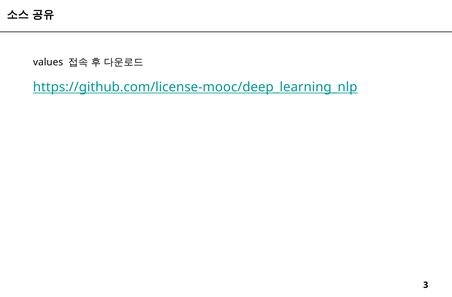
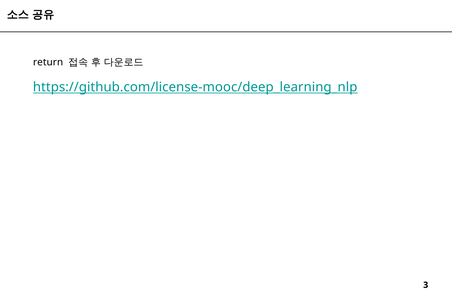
values: values -> return (48, 62)
